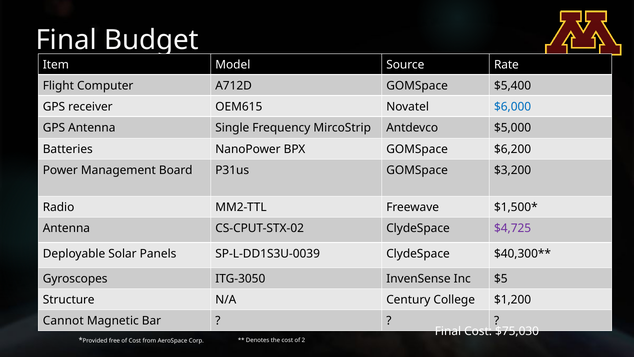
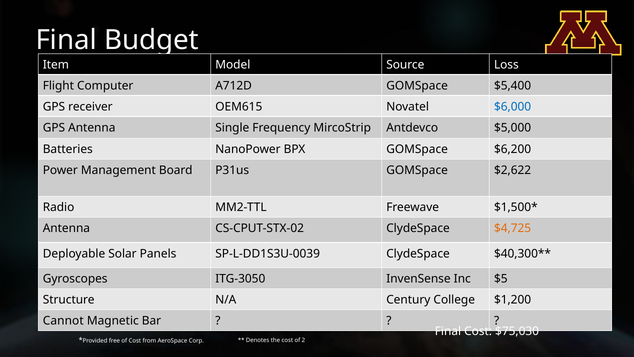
Rate: Rate -> Loss (506, 65)
$3,200: $3,200 -> $2,622 (513, 170)
$4,725 colour: purple -> orange (513, 228)
